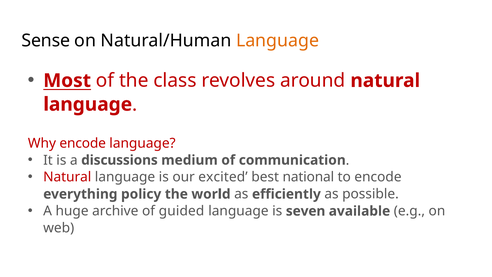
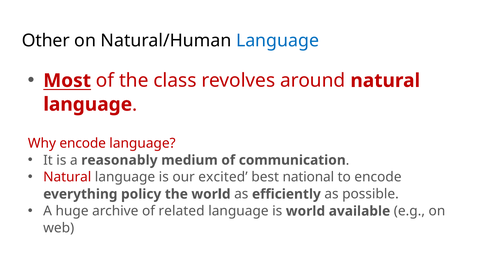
Sense: Sense -> Other (46, 41)
Language colour: orange -> blue (278, 41)
discussions: discussions -> reasonably (119, 160)
guided: guided -> related (182, 211)
is seven: seven -> world (306, 211)
